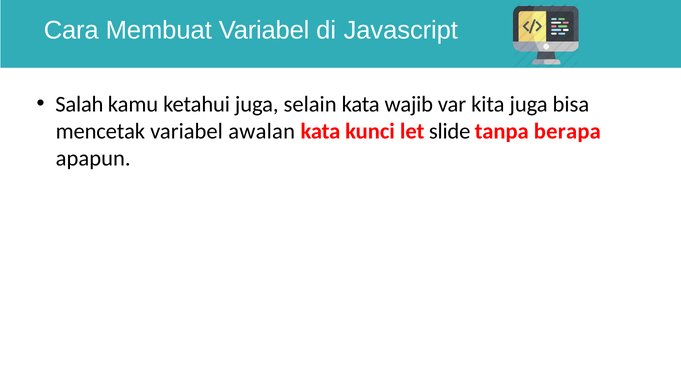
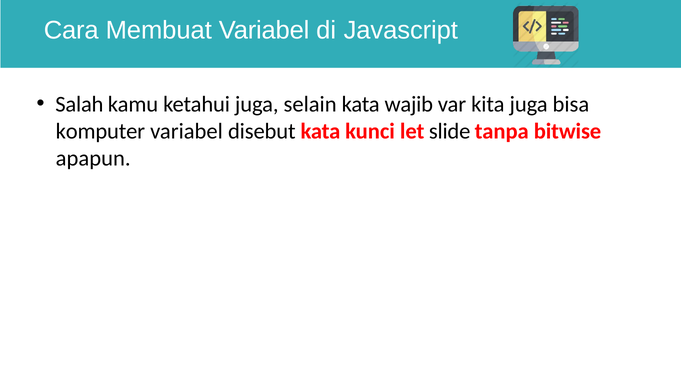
mencetak: mencetak -> komputer (100, 131)
awalan: awalan -> disebut (262, 131)
berapa: berapa -> bitwise (568, 131)
